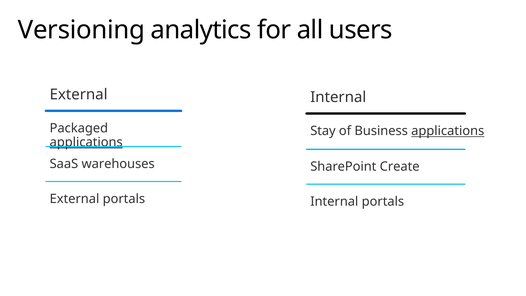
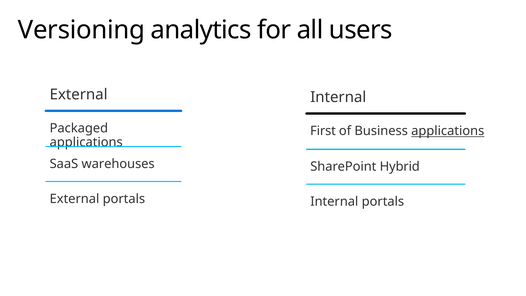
Stay: Stay -> First (323, 131)
applications underline: present -> none (86, 142)
Create: Create -> Hybrid (400, 167)
